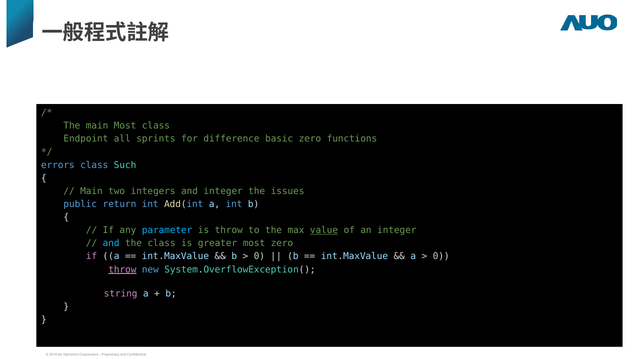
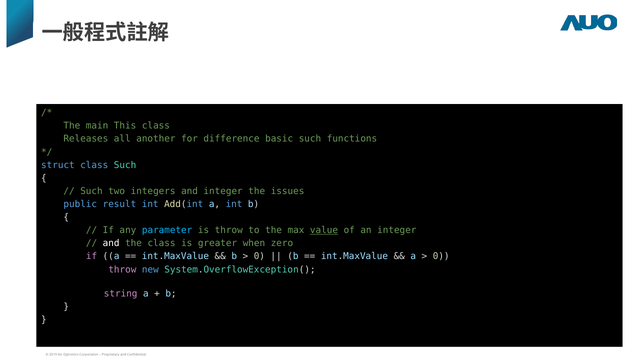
main Most: Most -> This (125, 126)
Endpoint: Endpoint -> Releases (86, 139)
sprints: sprints -> another (156, 139)
basic zero: zero -> such (310, 139)
errors: errors -> struct (58, 165)
Main: Main -> Such (91, 191)
return: return -> result (119, 204)
and colour: light blue -> white (111, 243)
greater most: most -> when (254, 243)
throw underline: present -> none (122, 269)
